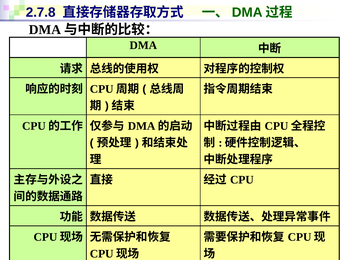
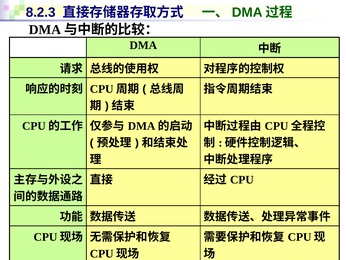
2.7.8: 2.7.8 -> 8.2.3 (41, 13)
